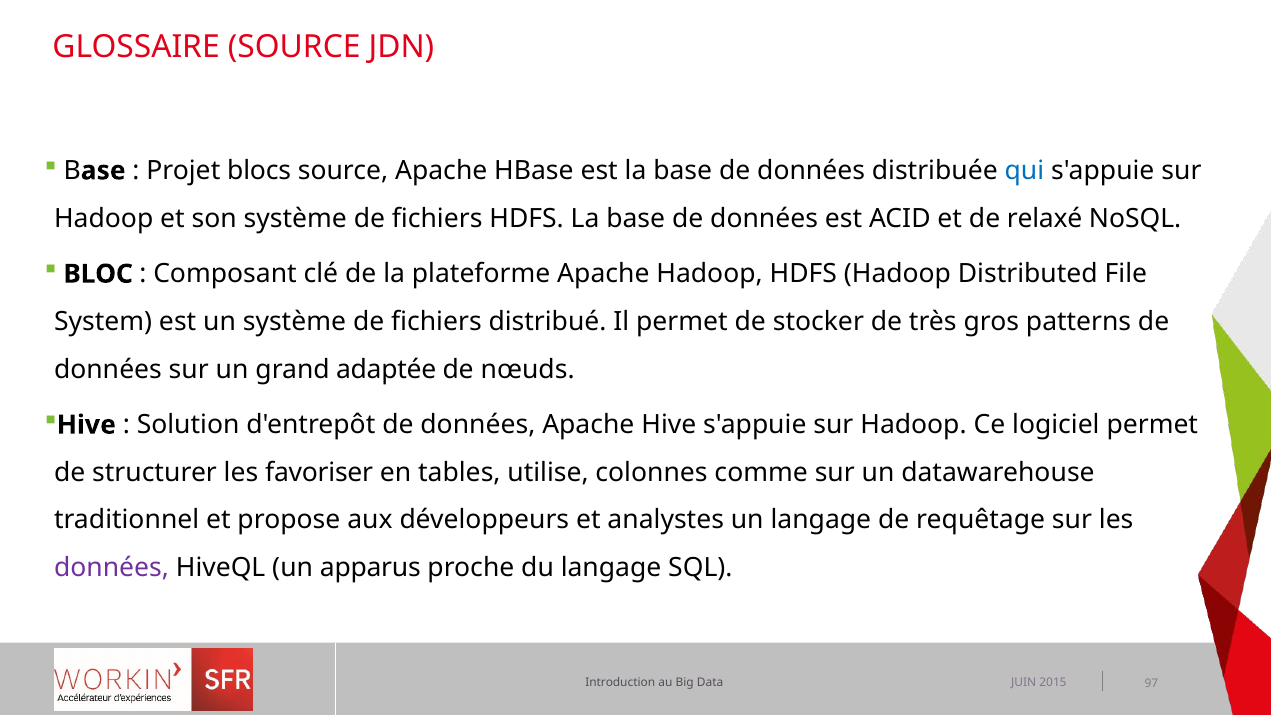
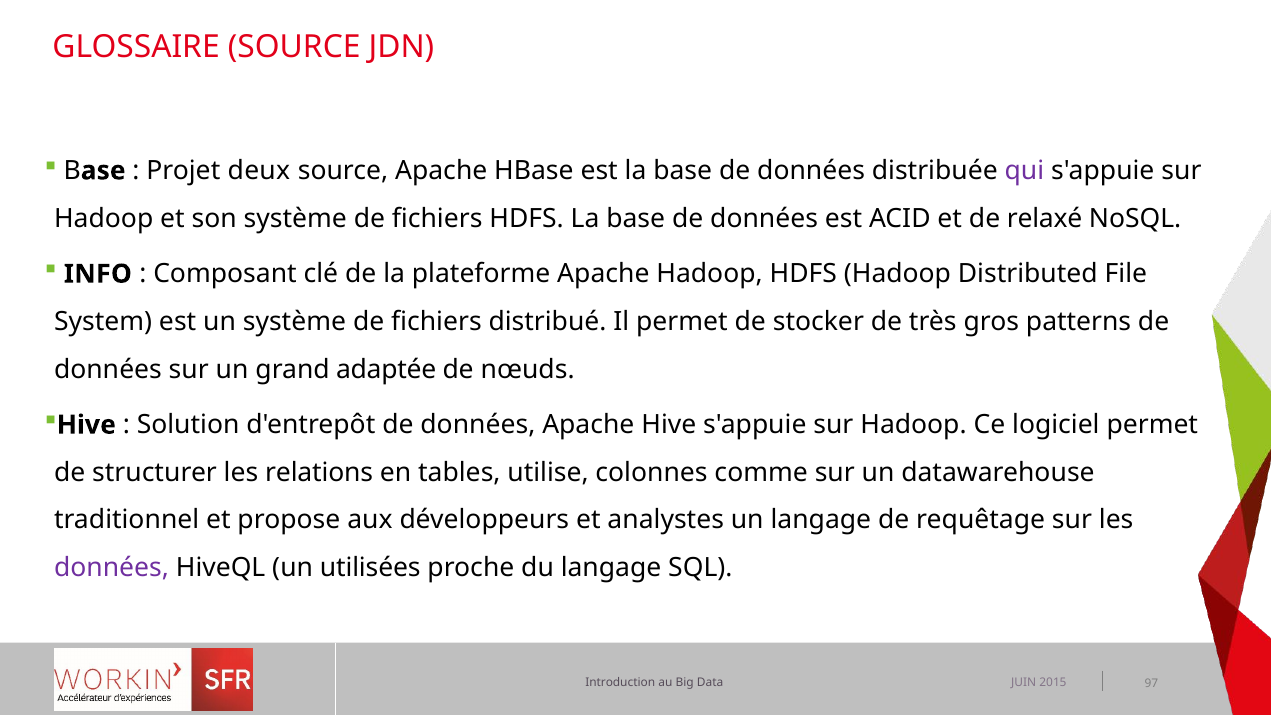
blocs: blocs -> deux (259, 171)
qui colour: blue -> purple (1024, 171)
BLOC: BLOC -> INFO (98, 274)
favoriser: favoriser -> relations (319, 473)
apparus: apparus -> utilisées (370, 568)
